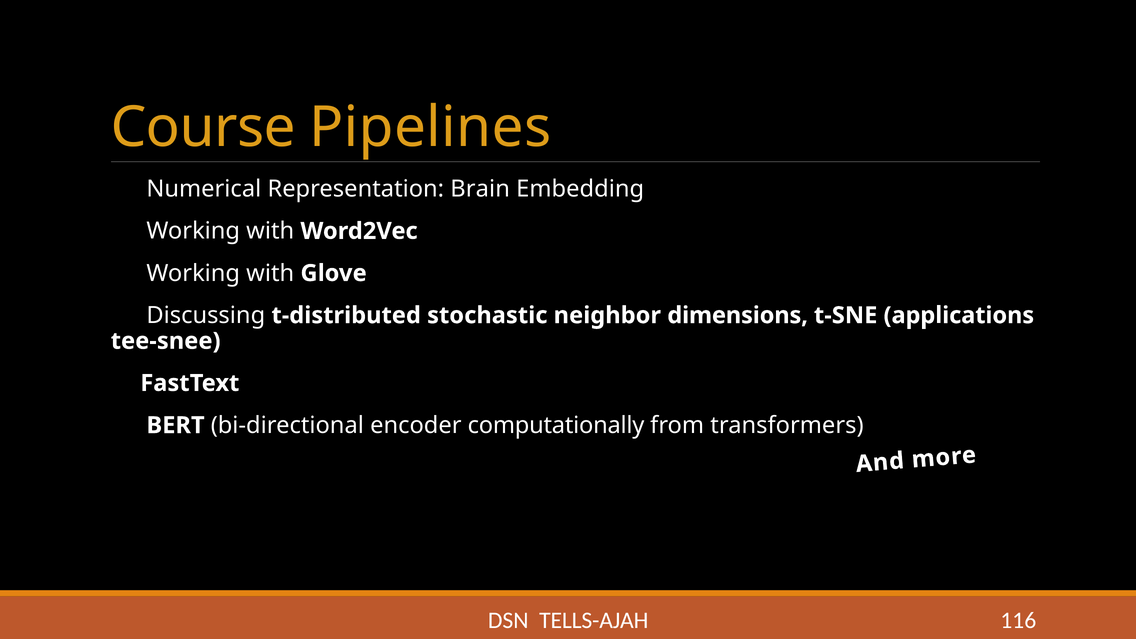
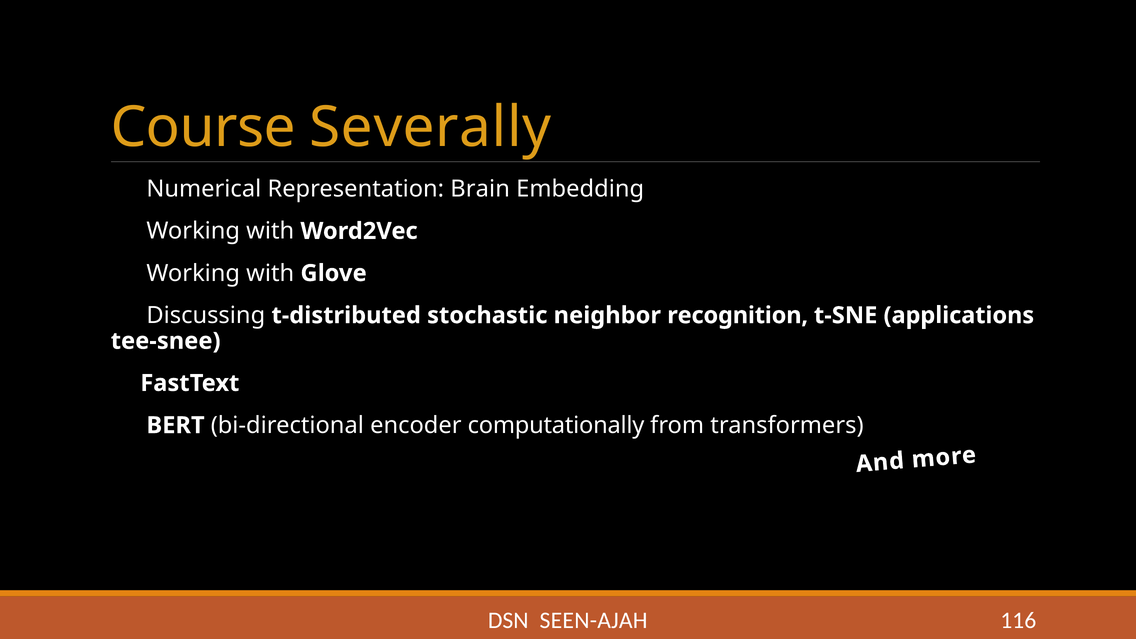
Pipelines: Pipelines -> Severally (430, 127)
dimensions: dimensions -> recognition (738, 315)
TELLS-AJAH: TELLS-AJAH -> SEEN-AJAH (594, 621)
